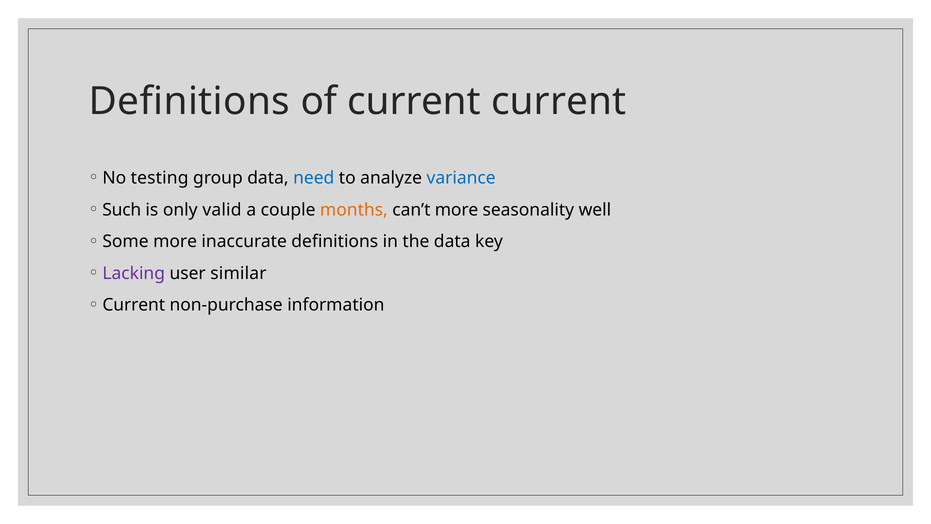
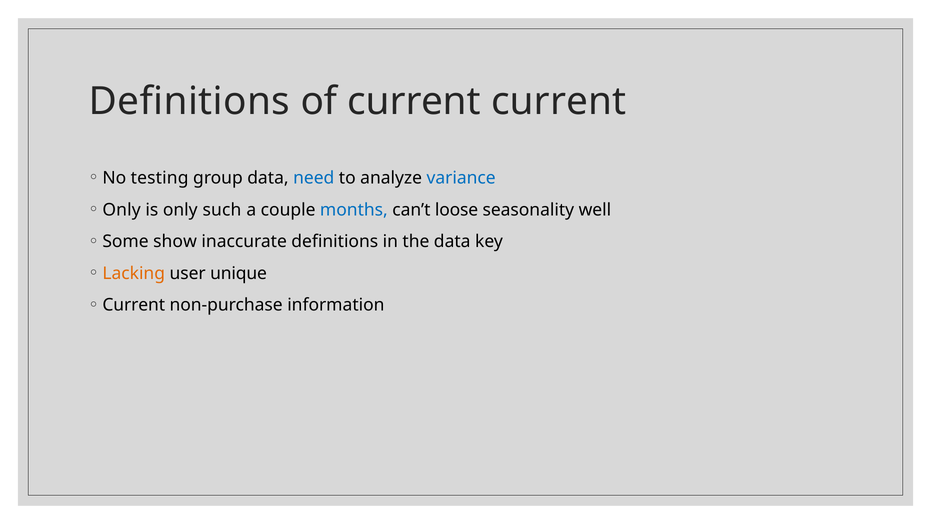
Such: Such -> Only (122, 210)
valid: valid -> such (222, 210)
months colour: orange -> blue (354, 210)
can’t more: more -> loose (457, 210)
Some more: more -> show (175, 241)
Lacking colour: purple -> orange (134, 273)
similar: similar -> unique (239, 273)
